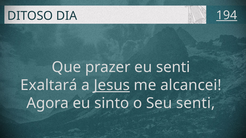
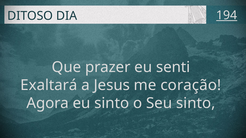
Jesus underline: present -> none (112, 85)
alcancei: alcancei -> coração (191, 85)
Seu senti: senti -> sinto (196, 104)
